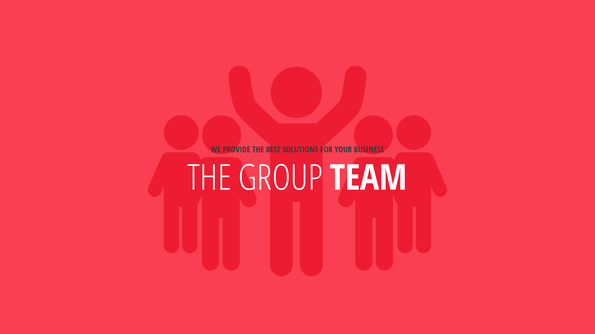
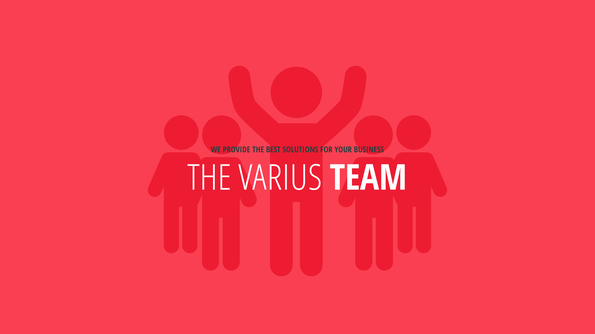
GROUP: GROUP -> VARIUS (280, 178)
